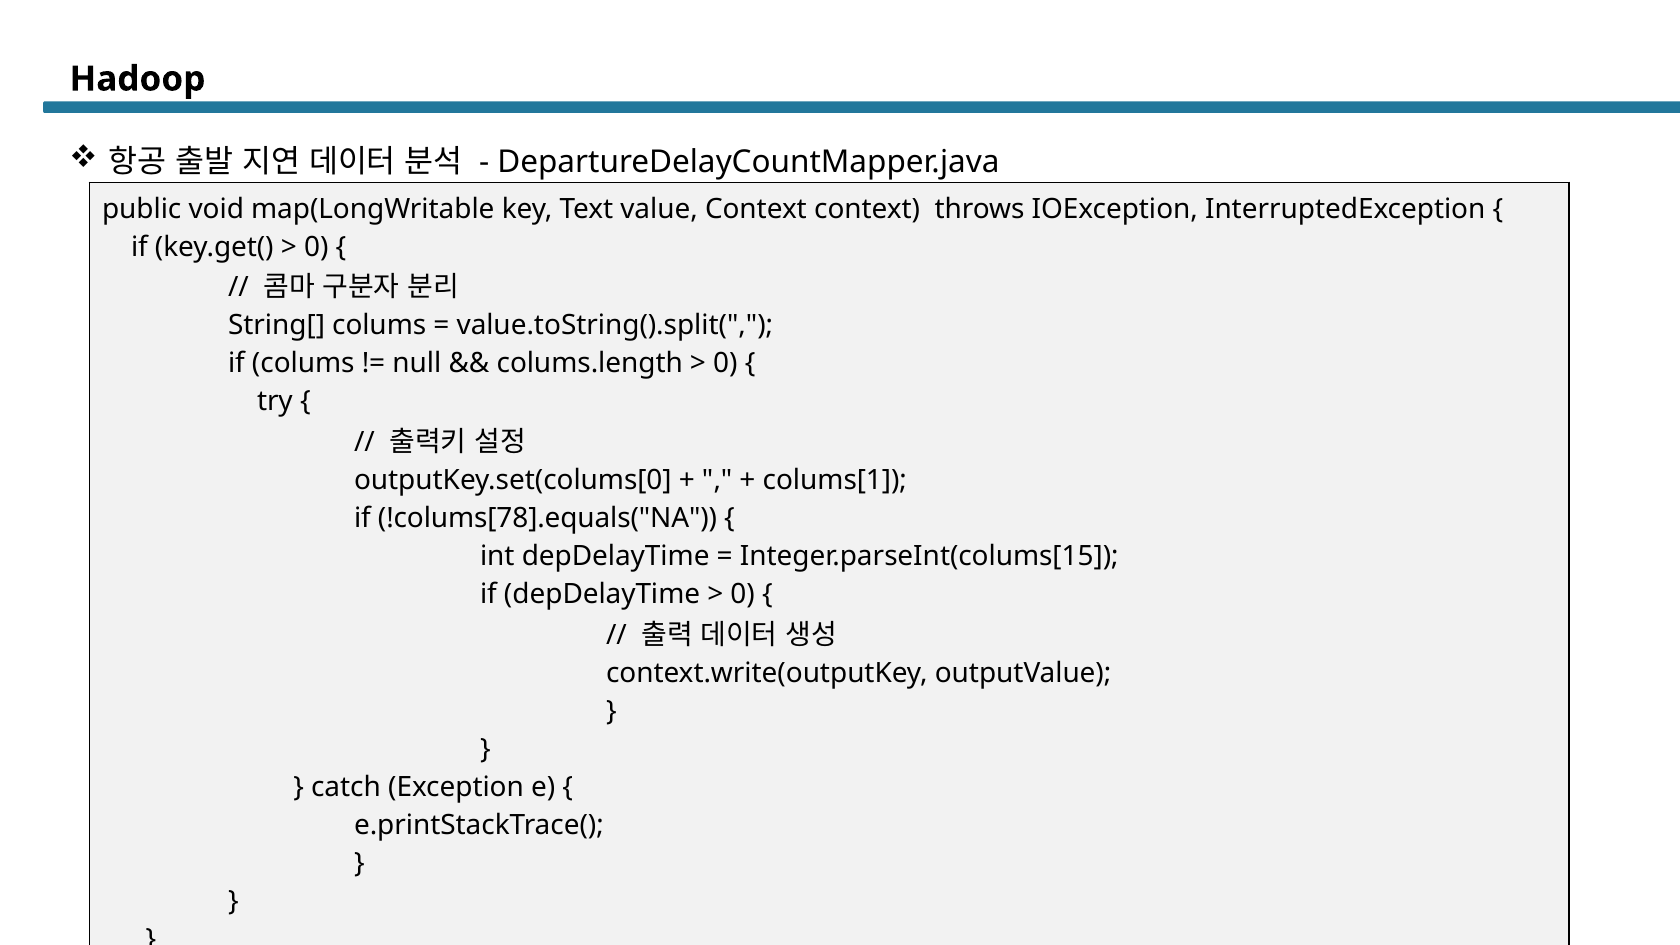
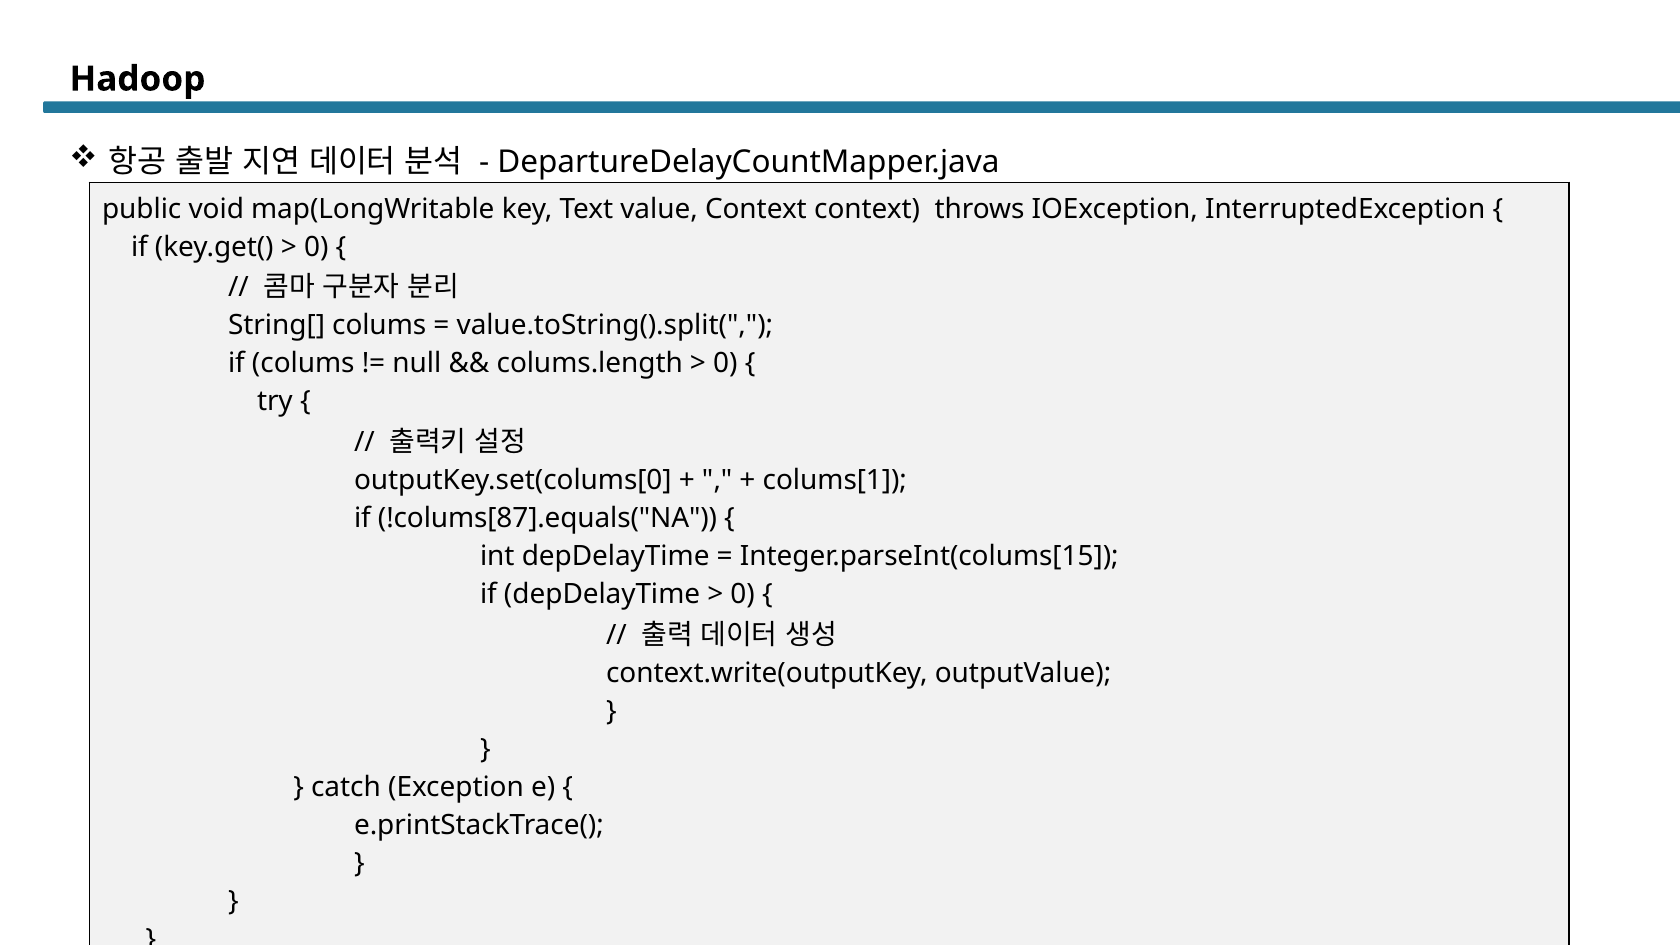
!colums[78].equals("NA: !colums[78].equals("NA -> !colums[87].equals("NA (548, 518)
